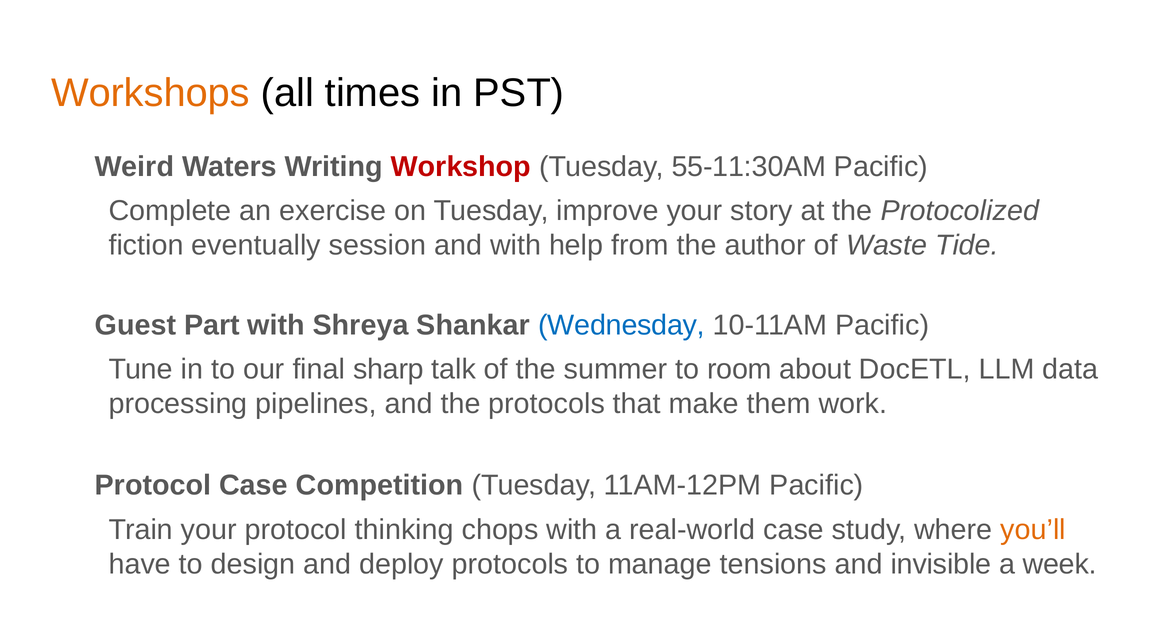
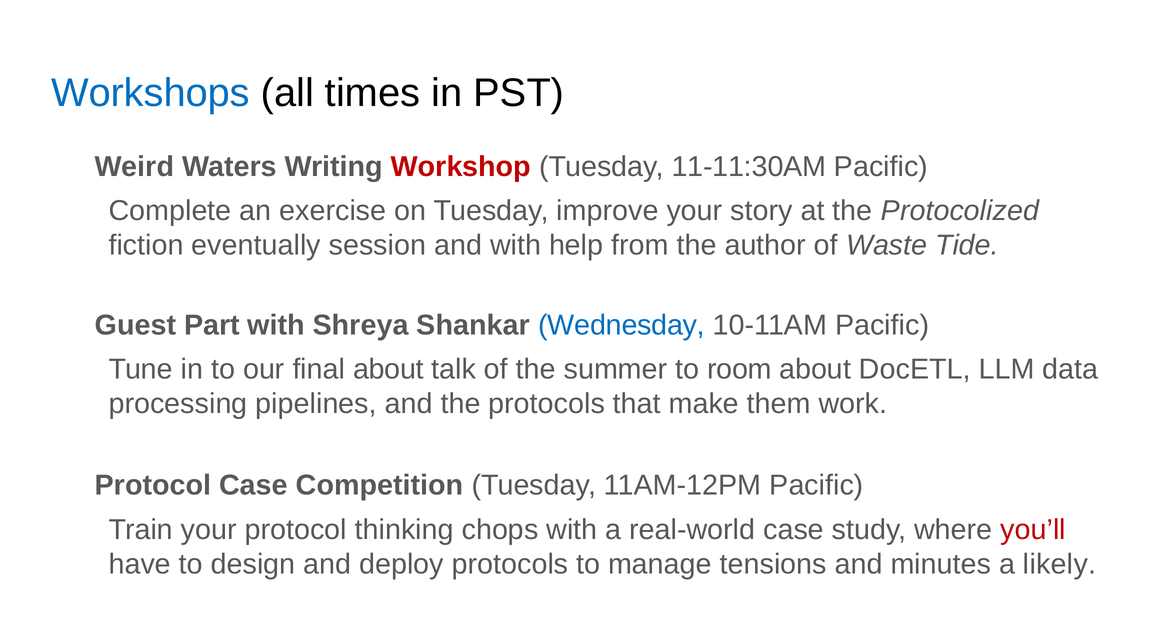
Workshops colour: orange -> blue (150, 93)
55-11:30AM: 55-11:30AM -> 11-11:30AM (749, 167)
final sharp: sharp -> about (388, 369)
you’ll colour: orange -> red (1033, 529)
invisible: invisible -> minutes (941, 564)
week: week -> likely (1059, 564)
